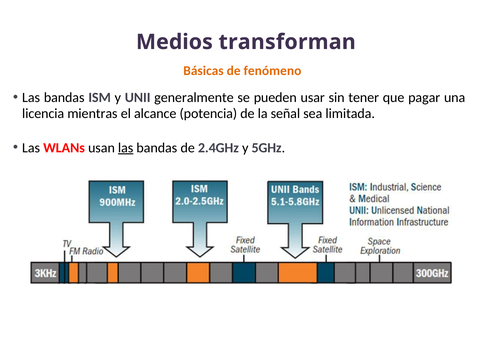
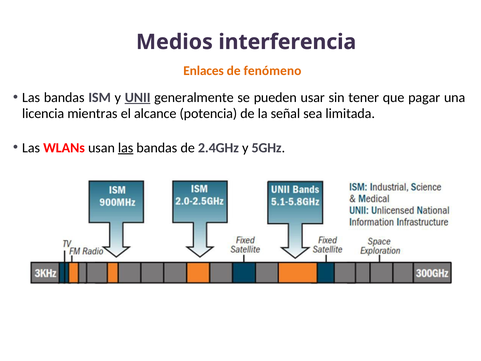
transforman: transforman -> interferencia (287, 42)
Básicas: Básicas -> Enlaces (204, 71)
UNII underline: none -> present (138, 97)
